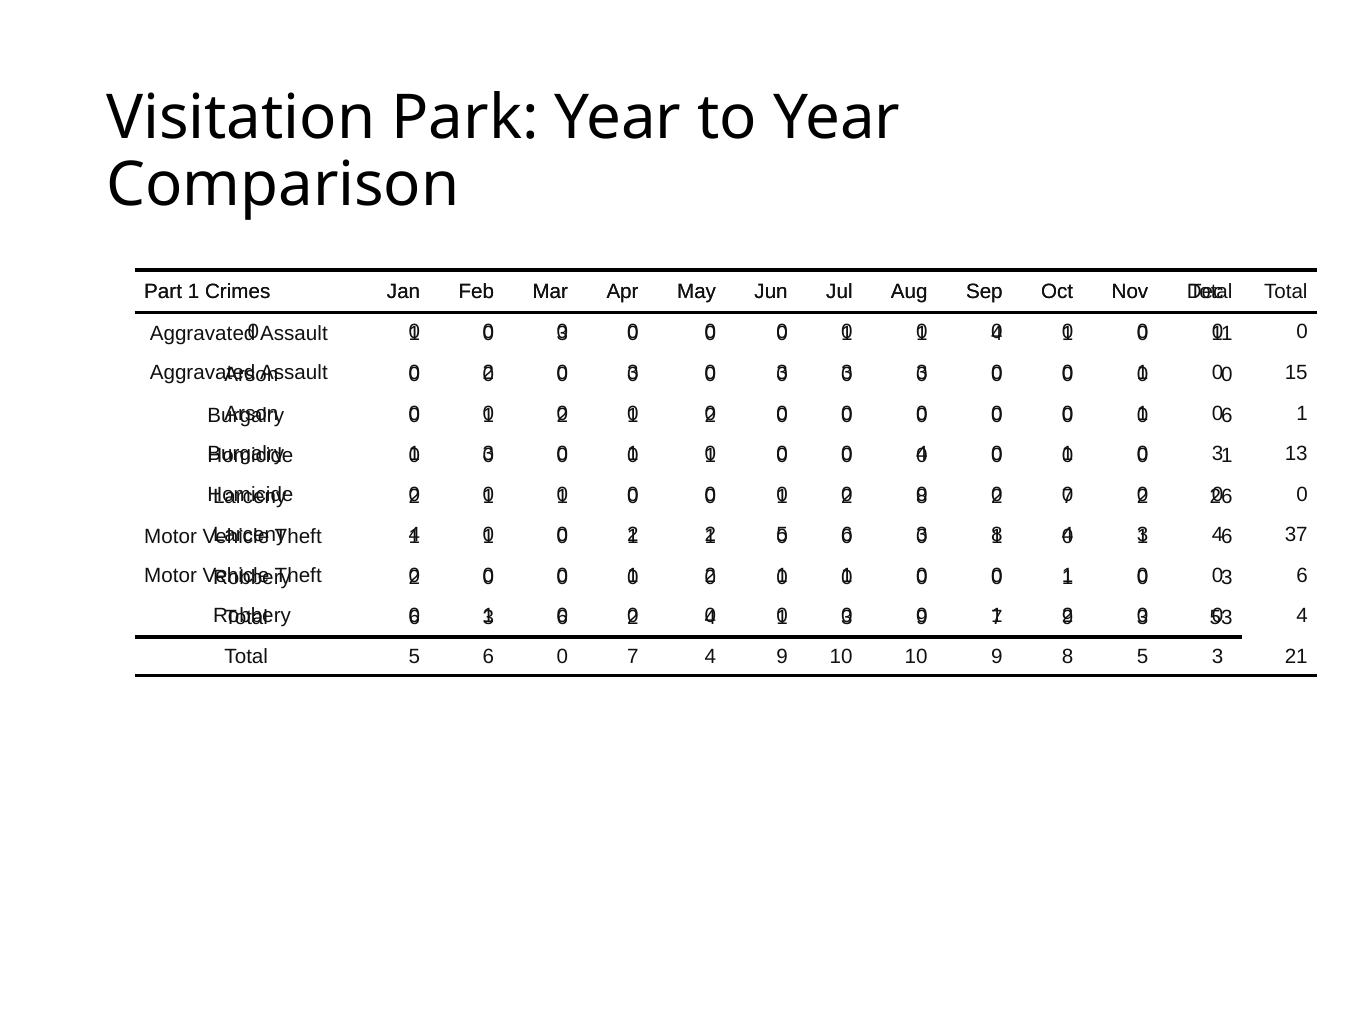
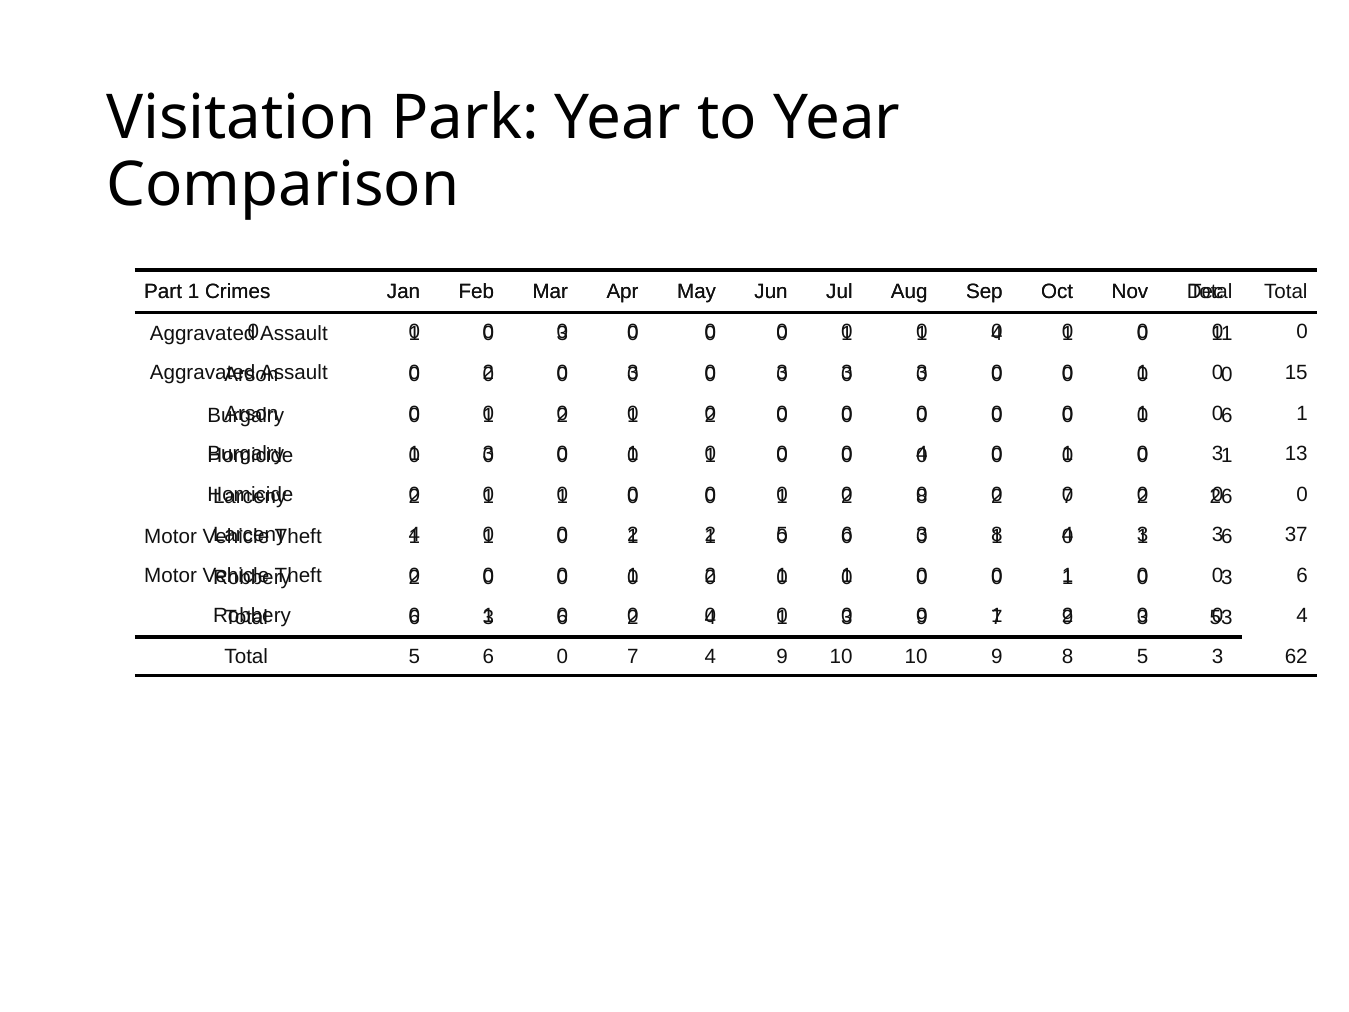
4: 4 -> 3 (1218, 535)
21: 21 -> 62 (1296, 657)
